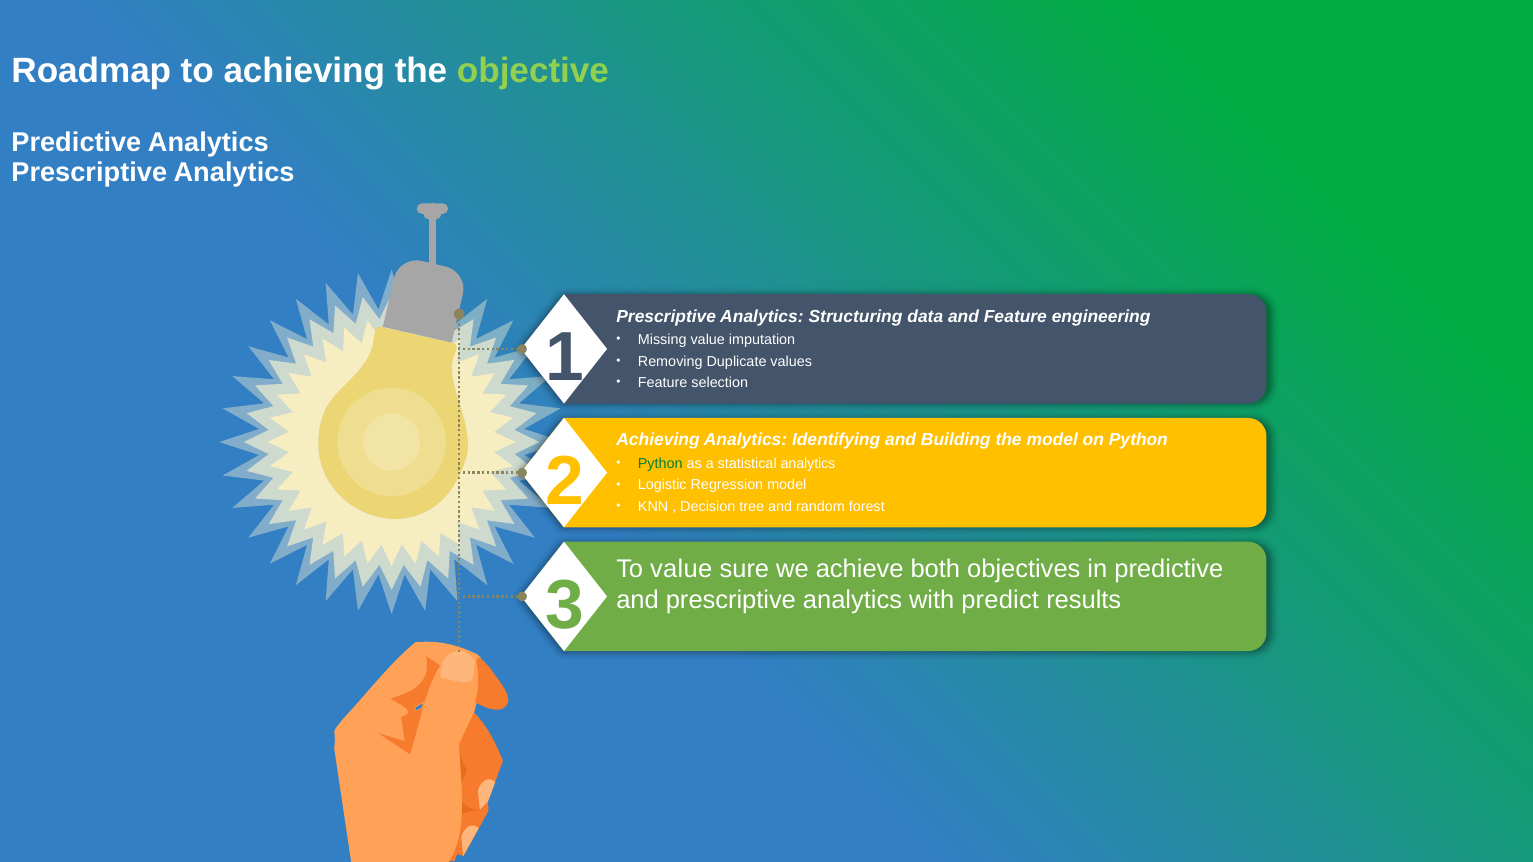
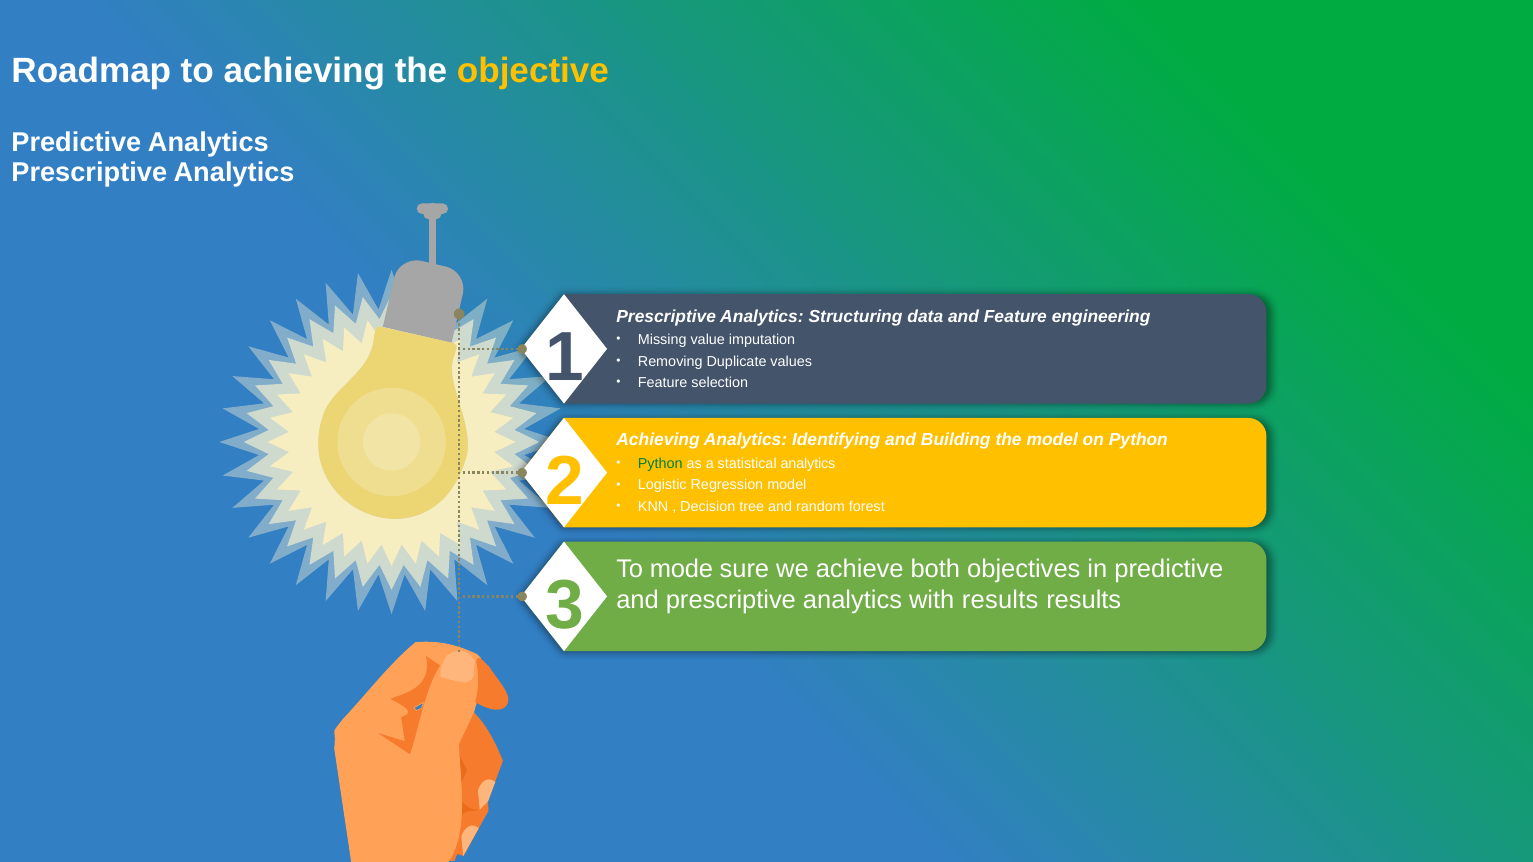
objective colour: light green -> yellow (533, 71)
To value: value -> mode (682, 569)
with predict: predict -> results (1000, 600)
